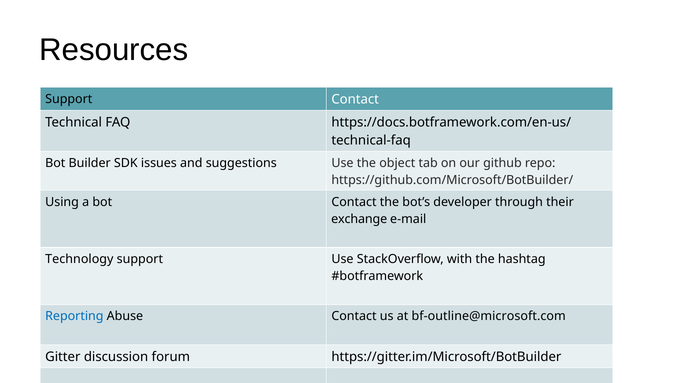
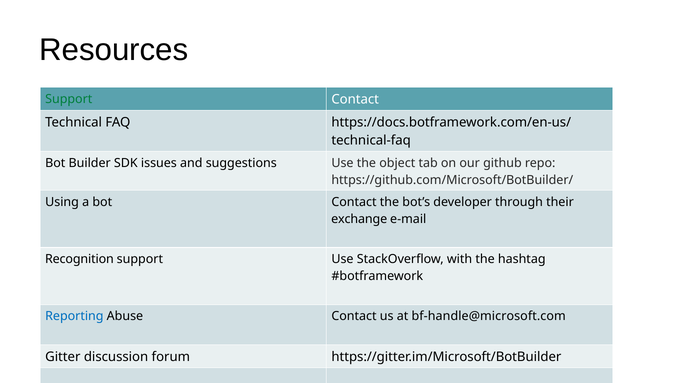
Support colour: black -> green (69, 99)
Technology: Technology -> Recognition (79, 259)
bf-outline@microsoft.com: bf-outline@microsoft.com -> bf-handle@microsoft.com (489, 316)
